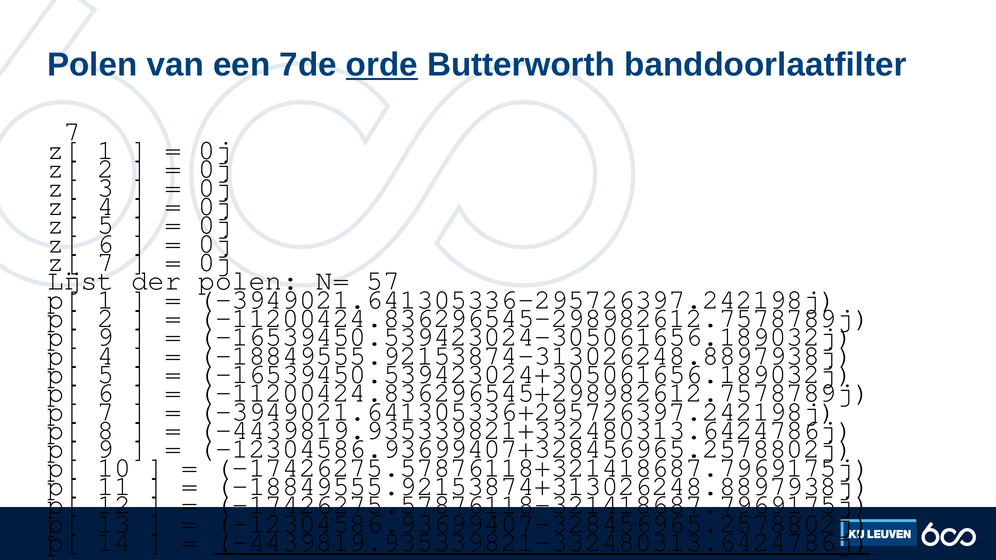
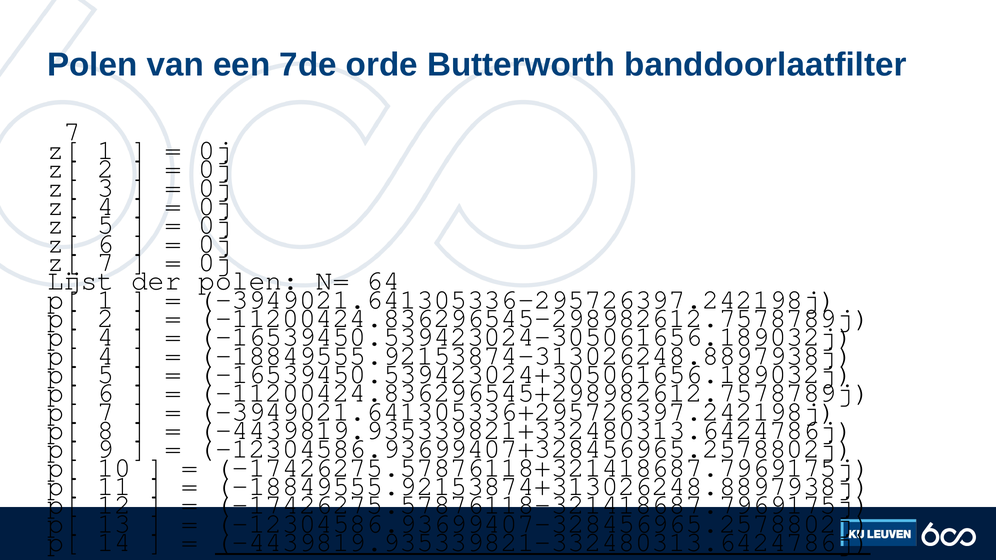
orde underline: present -> none (382, 65)
57: 57 -> 64 (383, 281)
9: 9 -> 4 (106, 337)
